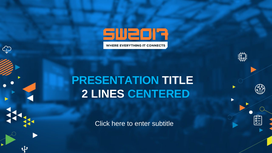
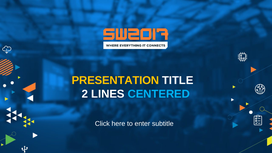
PRESENTATION colour: light blue -> yellow (115, 80)
